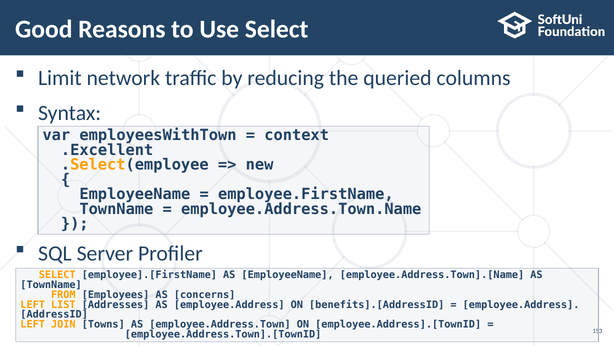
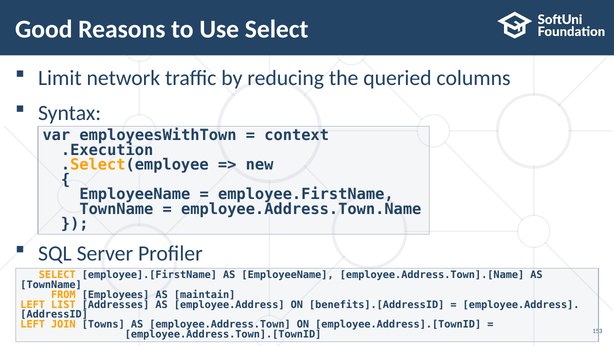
.Excellent: .Excellent -> .Execution (107, 150)
concerns: concerns -> maintain (205, 294)
